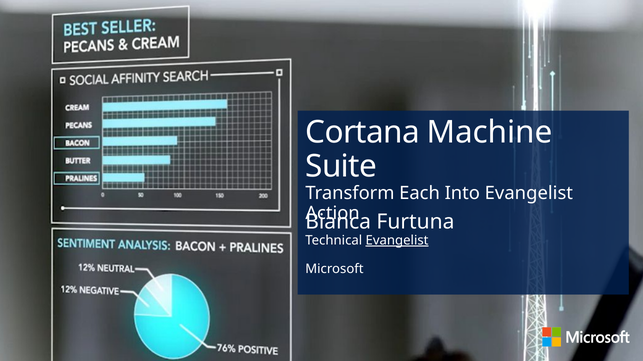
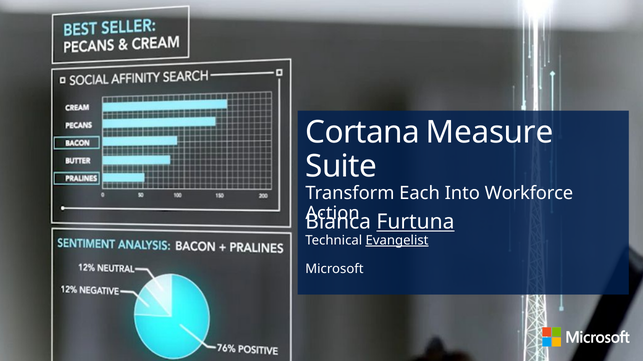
Machine: Machine -> Measure (490, 132)
Into Evangelist: Evangelist -> Workforce (529, 194)
Furtuna underline: none -> present (415, 222)
